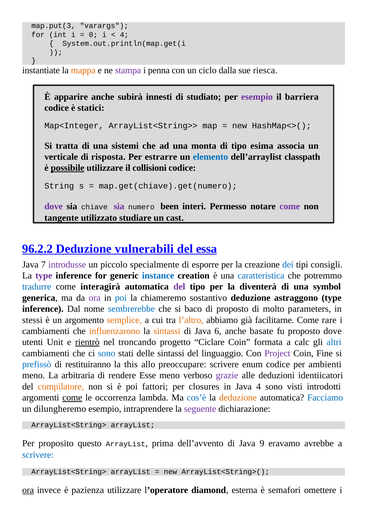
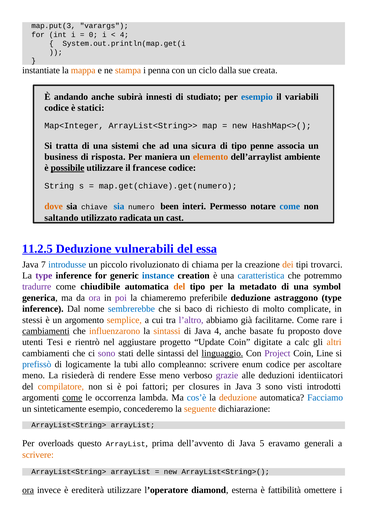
stampa colour: purple -> orange (128, 70)
riesca: riesca -> creata (265, 70)
apparire: apparire -> andando (71, 97)
esempio colour: purple -> blue (257, 97)
barriera: barriera -> variabili (302, 97)
monta: monta -> sicura (204, 146)
esima: esima -> penne (262, 146)
verticale: verticale -> business (61, 157)
estrarre: estrarre -> maniera (161, 157)
elemento colour: blue -> orange (210, 157)
classpath: classpath -> ambiente (302, 157)
collisioni: collisioni -> francese (149, 168)
dove colour: purple -> orange (54, 206)
sia colour: purple -> blue (119, 206)
come colour: purple -> blue (290, 206)
tangente: tangente -> saltando (61, 218)
studiare: studiare -> radicata (135, 218)
96.2.2: 96.2.2 -> 11.2.5 (37, 249)
introdusse colour: purple -> blue (67, 265)
specialmente: specialmente -> rivoluzionato (155, 265)
esporre: esporre -> chiama (205, 265)
dei colour: blue -> orange (288, 265)
consigli: consigli -> trovarci (327, 265)
tradurre colour: blue -> purple (37, 287)
interagirà: interagirà -> chiudibile (100, 287)
del colour: purple -> orange (179, 287)
diventerà: diventerà -> metadato (258, 287)
poi colour: blue -> purple (121, 298)
sostantivo: sostantivo -> preferibile (208, 298)
di proposto: proposto -> richiesto (232, 309)
parameters: parameters -> complicate (309, 309)
l’altro colour: orange -> purple (191, 320)
cambiamenti underline: none -> present (46, 331)
Java 6: 6 -> 4 (218, 331)
Unit: Unit -> Tesi (55, 342)
rientrò underline: present -> none (87, 342)
troncando: troncando -> aggiustare (137, 342)
Ciclare: Ciclare -> Update (209, 342)
formata: formata -> digitate (268, 342)
altri colour: blue -> orange (334, 342)
sono colour: blue -> purple (107, 353)
linguaggio underline: none -> present (222, 353)
Fine: Fine -> Line (325, 353)
restituiranno: restituiranno -> logicamente (88, 365)
this: this -> tubi (131, 365)
preoccupare: preoccupare -> compleanno (182, 365)
ambienti: ambienti -> ascoltare (325, 365)
arbitraria: arbitraria -> risiederà (78, 376)
Java 4: 4 -> 3 (259, 387)
dilungheremo: dilungheremo -> sinteticamente (60, 409)
intraprendere: intraprendere -> concederemo (148, 409)
seguente colour: purple -> orange (200, 409)
proposito: proposito -> overloads (56, 444)
9: 9 -> 5 (262, 444)
avrebbe: avrebbe -> generali (319, 444)
scrivere colour: blue -> orange (38, 455)
pazienza: pazienza -> erediterà (88, 490)
semafori: semafori -> fattibilità (284, 490)
